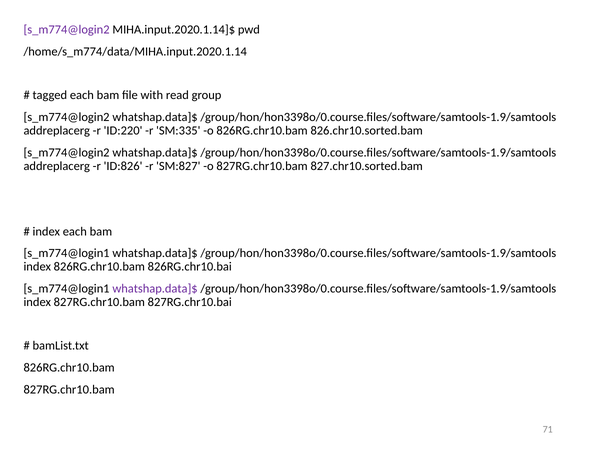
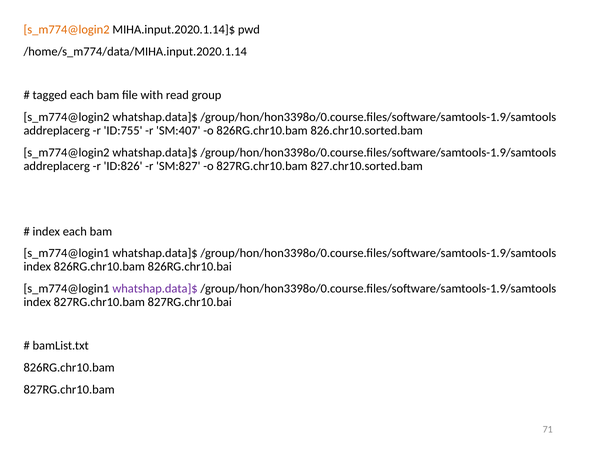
s_m774@login2 colour: purple -> orange (67, 30)
ID:220: ID:220 -> ID:755 (123, 131)
SM:335: SM:335 -> SM:407 (178, 131)
